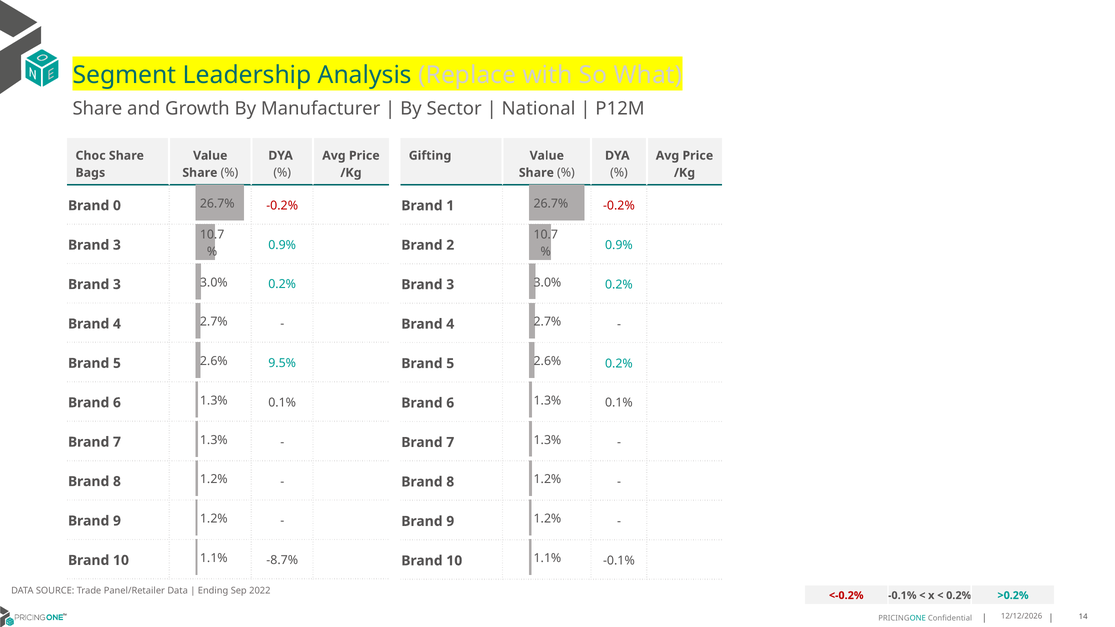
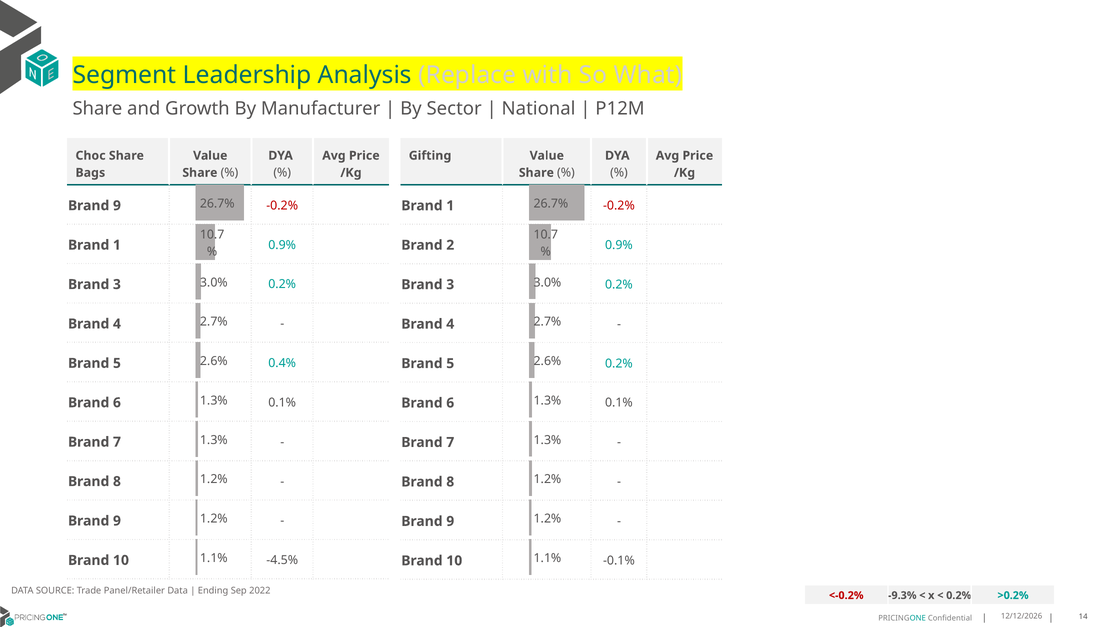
0: 0 -> 9 (117, 206)
3: 3 -> 1 (117, 245)
9.5%: 9.5% -> 0.4% (282, 363)
-8.7%: -8.7% -> -4.5% (282, 560)
<-0.2% -0.1%: -0.1% -> -9.3% (902, 596)
